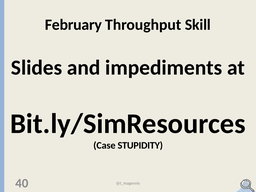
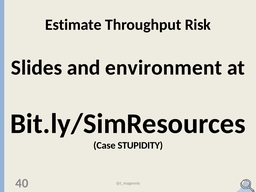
February: February -> Estimate (73, 25)
Skill: Skill -> Risk (198, 25)
impediments: impediments -> environment (164, 68)
